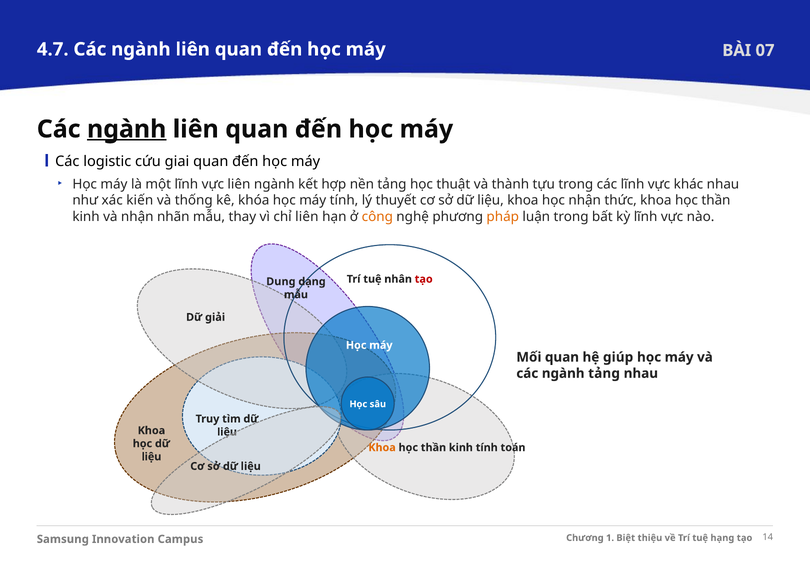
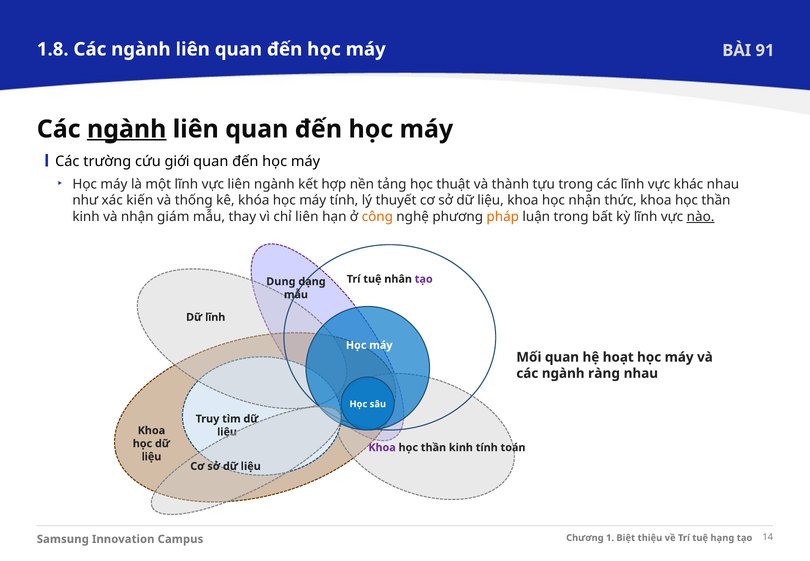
4.7: 4.7 -> 1.8 (53, 49)
07: 07 -> 91 (765, 50)
logistic: logistic -> trường (107, 161)
giai: giai -> giới (177, 161)
nhãn: nhãn -> giám (173, 217)
nào underline: none -> present (701, 217)
tạo colour: red -> purple (424, 279)
Dữ giải: giải -> lĩnh (215, 317)
giúp: giúp -> hoạt (618, 357)
ngành tảng: tảng -> ràng (604, 373)
Khoa colour: orange -> purple (382, 447)
